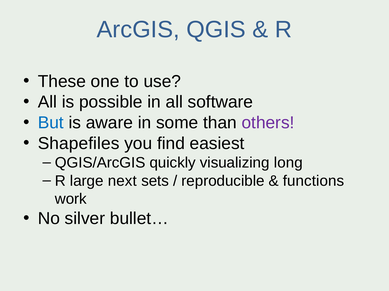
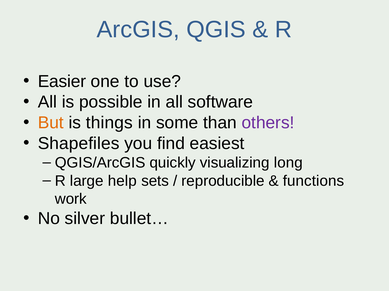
These: These -> Easier (62, 82)
But colour: blue -> orange (51, 123)
aware: aware -> things (109, 123)
next: next -> help (122, 181)
